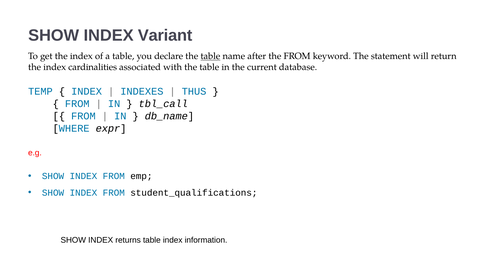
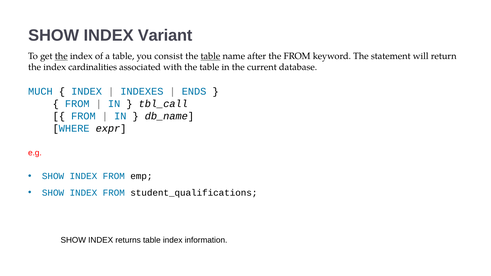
the underline: none -> present (61, 56)
declare: declare -> consist (169, 56)
TEMP: TEMP -> MUCH (40, 92)
THUS: THUS -> ENDS (194, 92)
